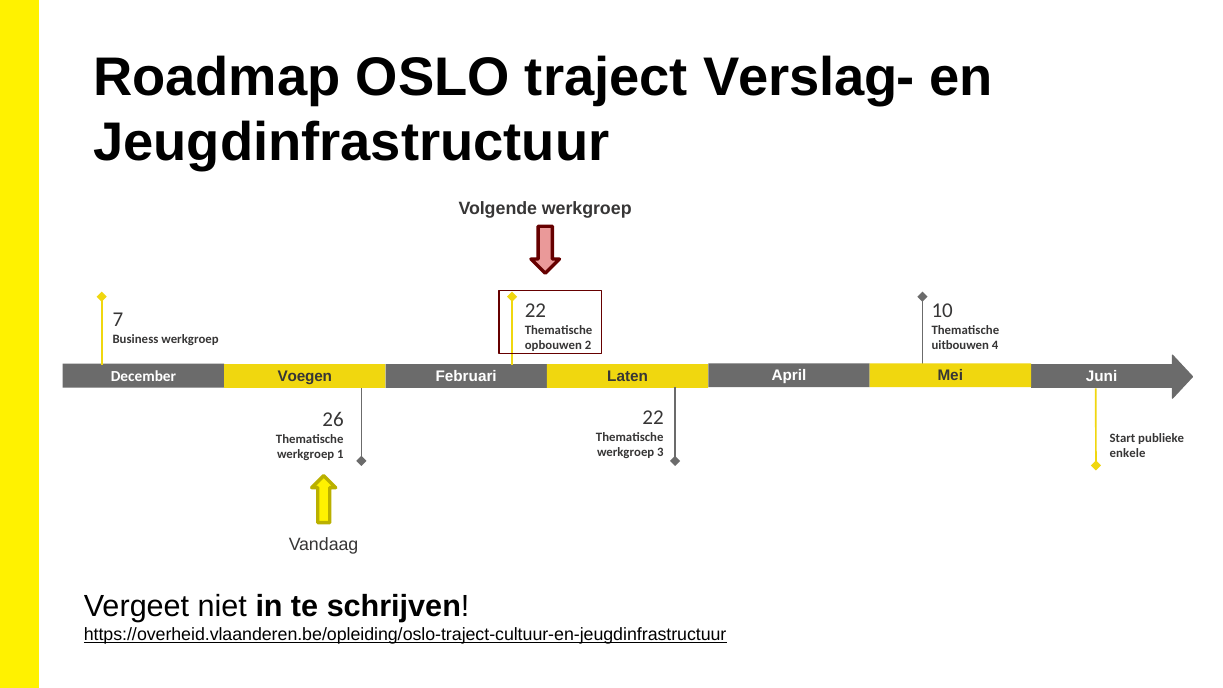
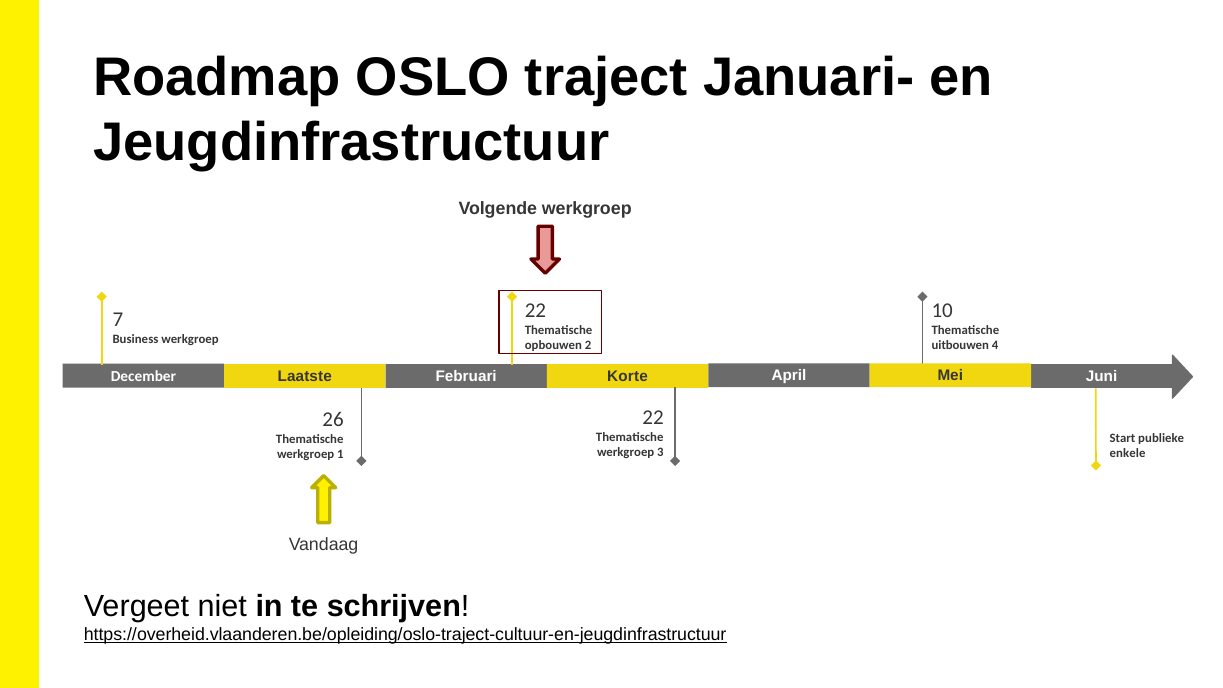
Verslag-: Verslag- -> Januari- (809, 78)
Laten: Laten -> Korte (627, 376)
Voegen: Voegen -> Laatste (305, 376)
